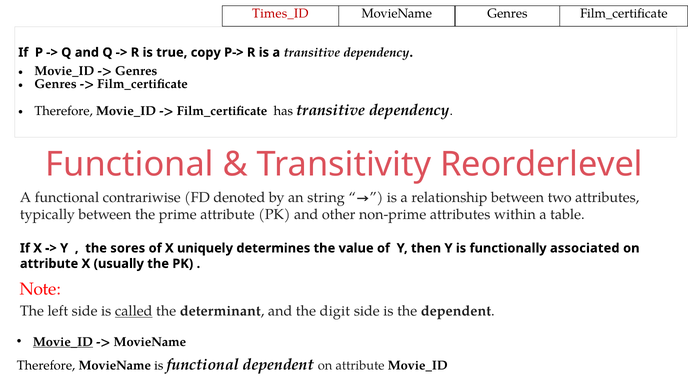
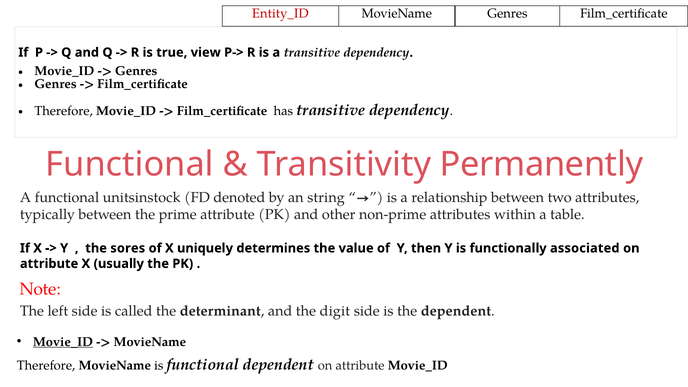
Times_ID: Times_ID -> Entity_ID (280, 13)
copy: copy -> view (206, 52)
Reorderlevel: Reorderlevel -> Permanently (542, 165)
contrariwise: contrariwise -> unitsinstock (142, 198)
called underline: present -> none (134, 311)
